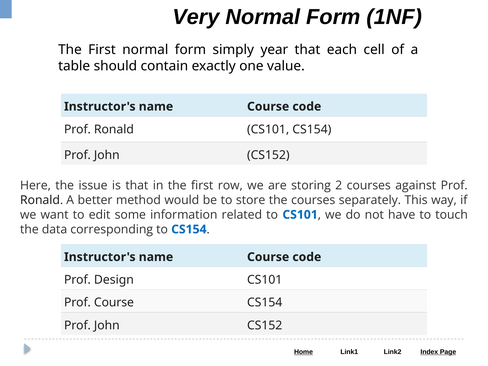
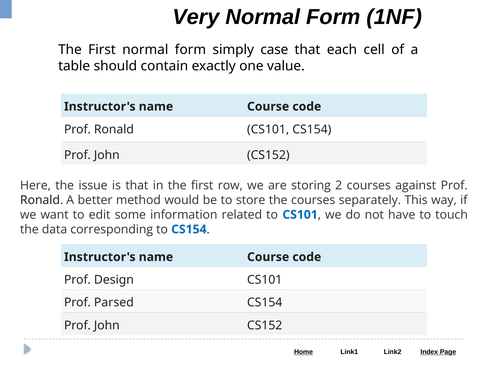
year: year -> case (274, 50)
Prof Course: Course -> Parsed (114, 303)
